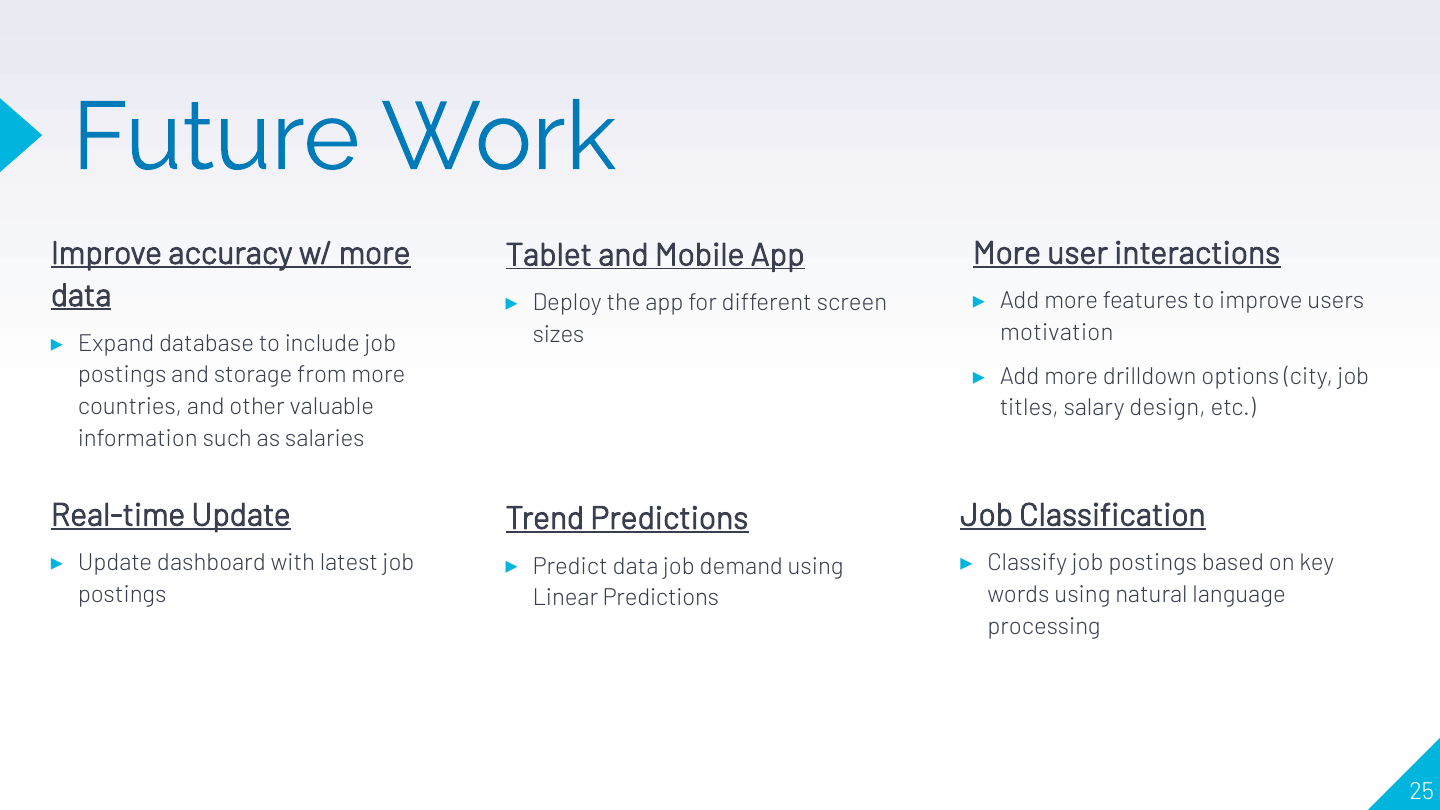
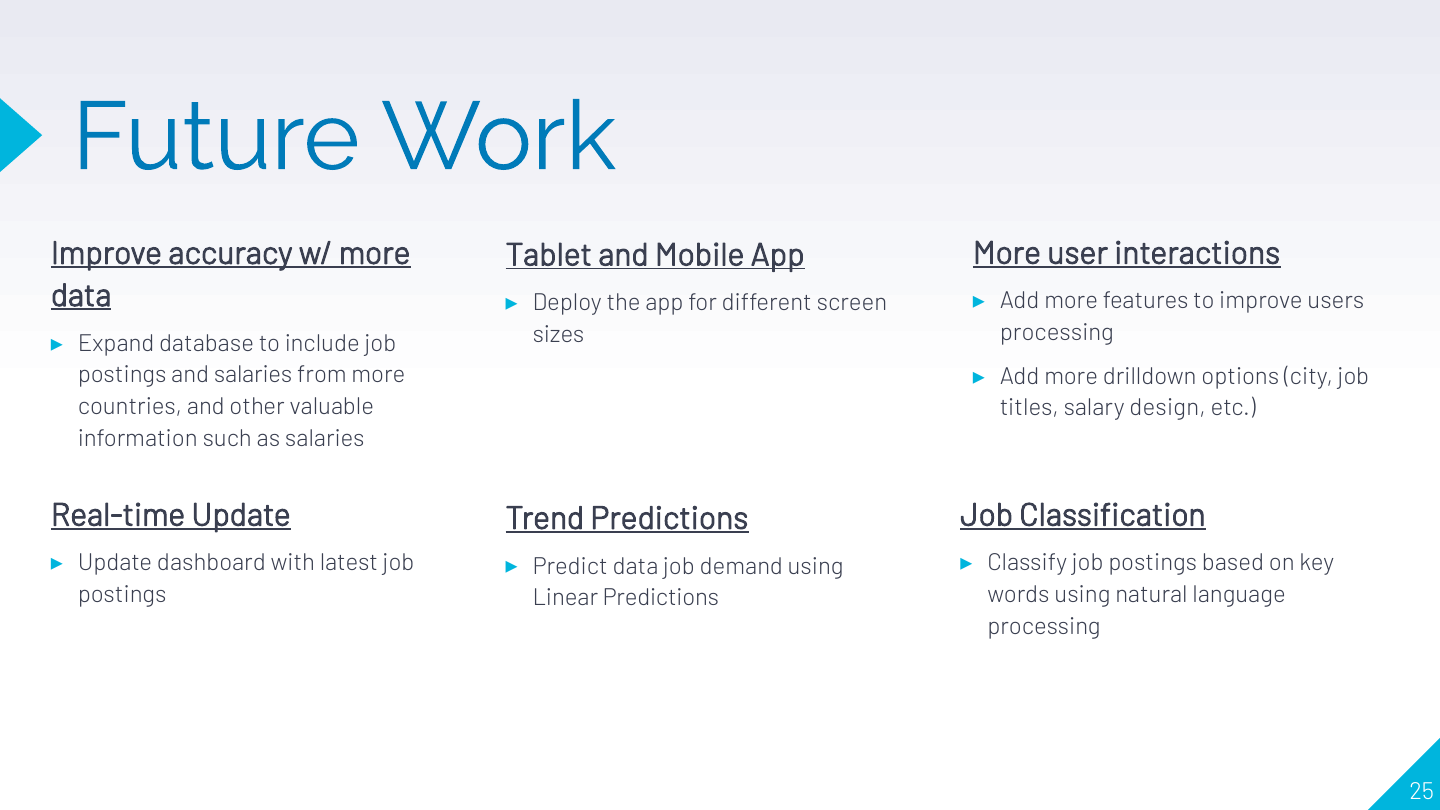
motivation: motivation -> processing (1057, 333)
and storage: storage -> salaries (253, 375)
